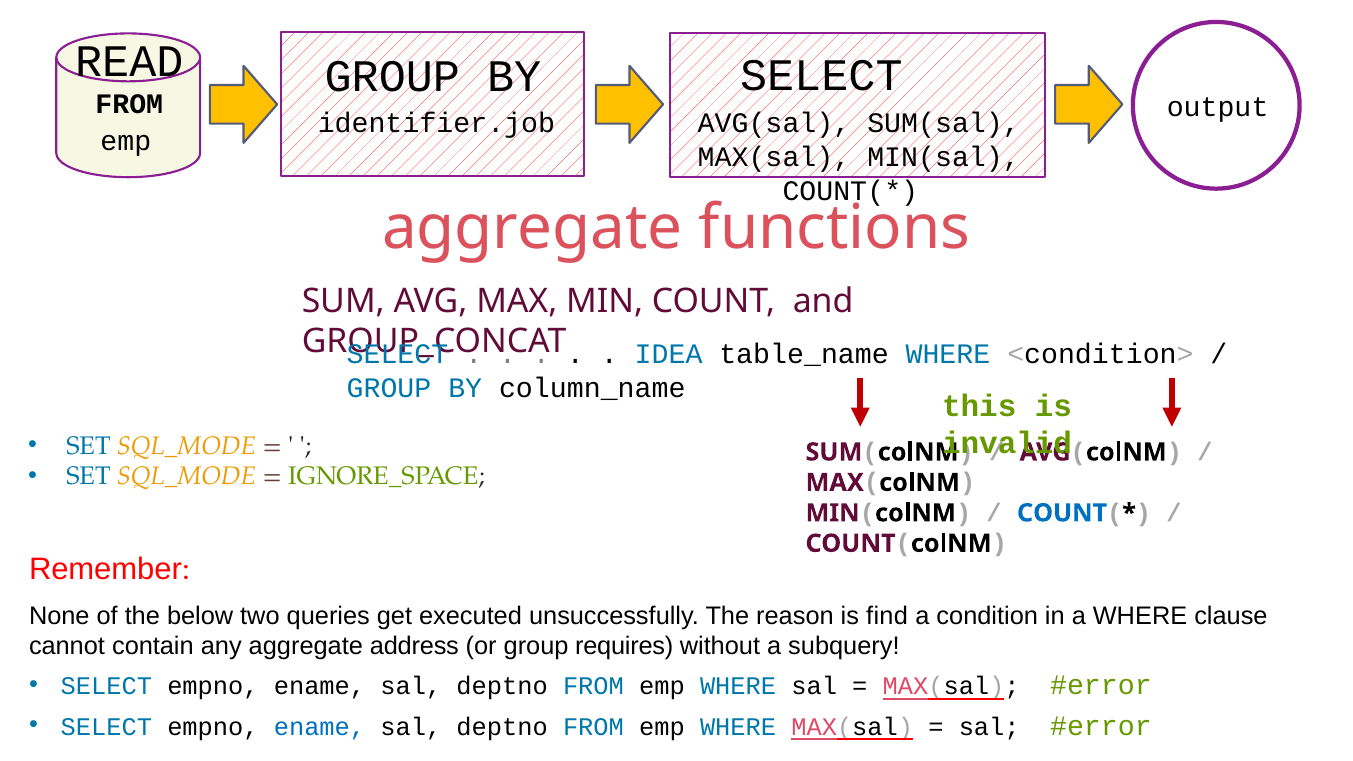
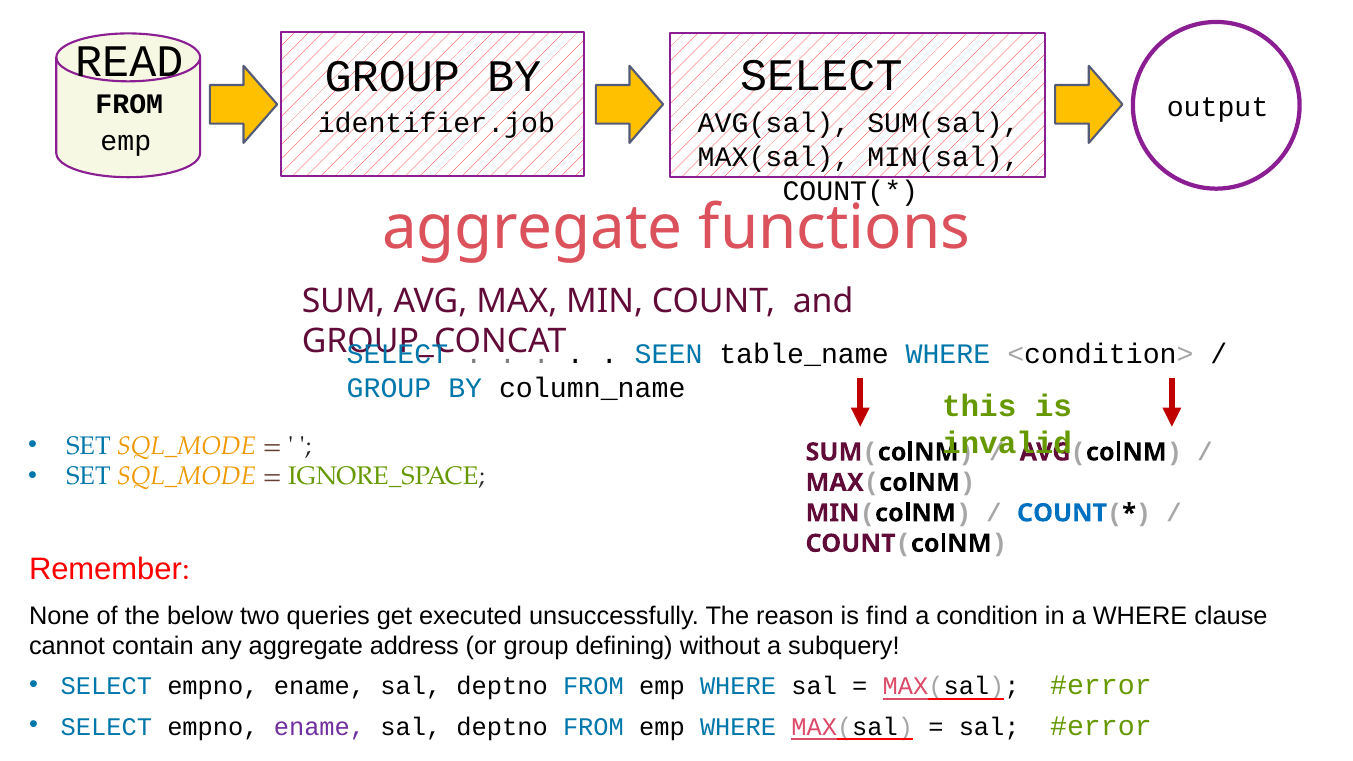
IDEA: IDEA -> SEEN (669, 354)
requires: requires -> defining (624, 646)
ename colour: blue -> purple (319, 727)
